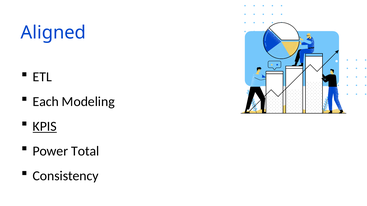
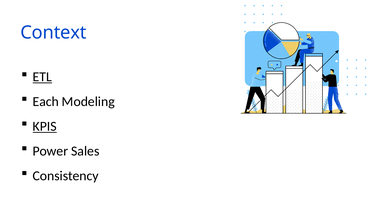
Aligned: Aligned -> Context (53, 33)
ETL underline: none -> present (42, 77)
Total: Total -> Sales (85, 151)
